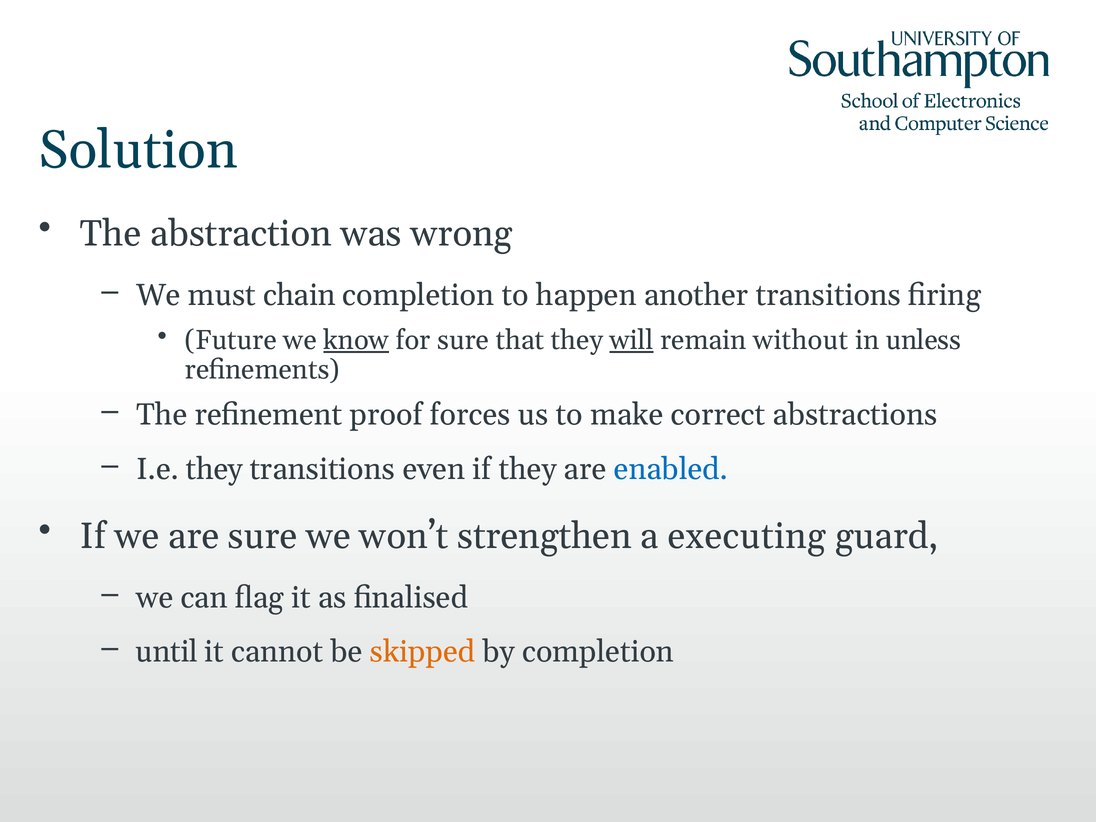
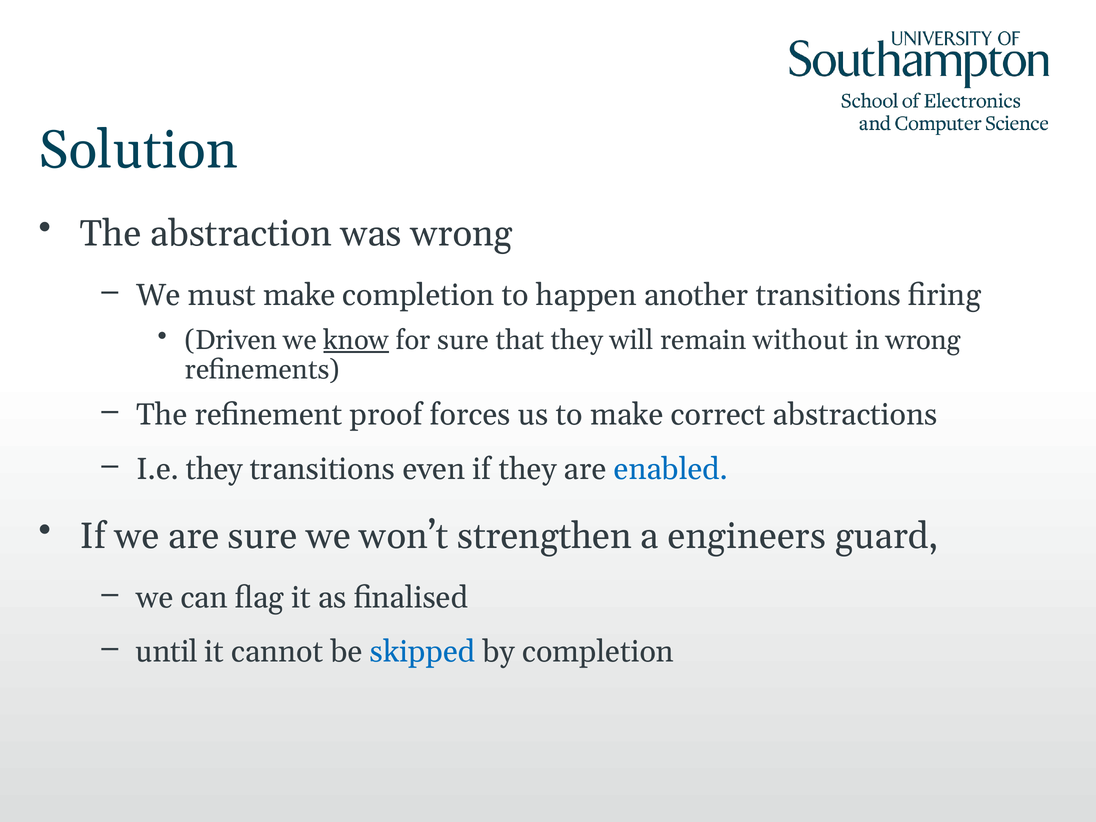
must chain: chain -> make (299, 295)
Future: Future -> Driven (231, 340)
will underline: present -> none (632, 340)
in unless: unless -> wrong (923, 340)
executing: executing -> engineers (747, 536)
skipped colour: orange -> blue (423, 652)
